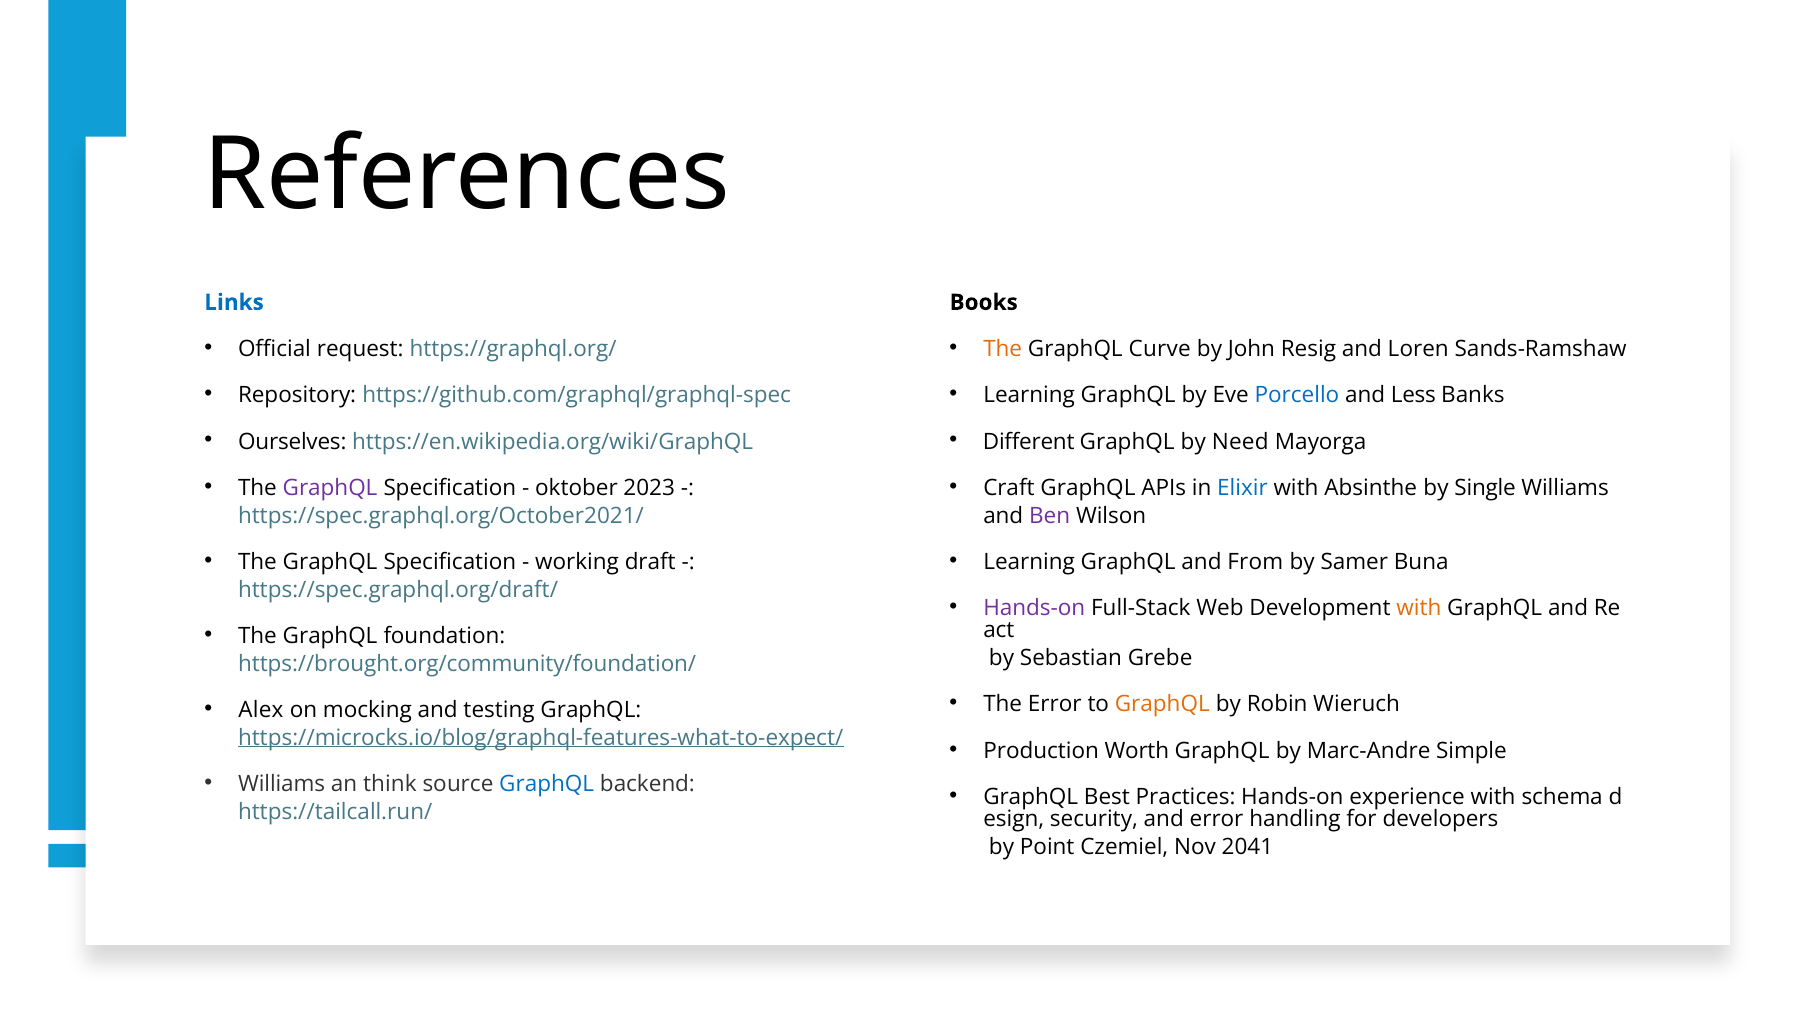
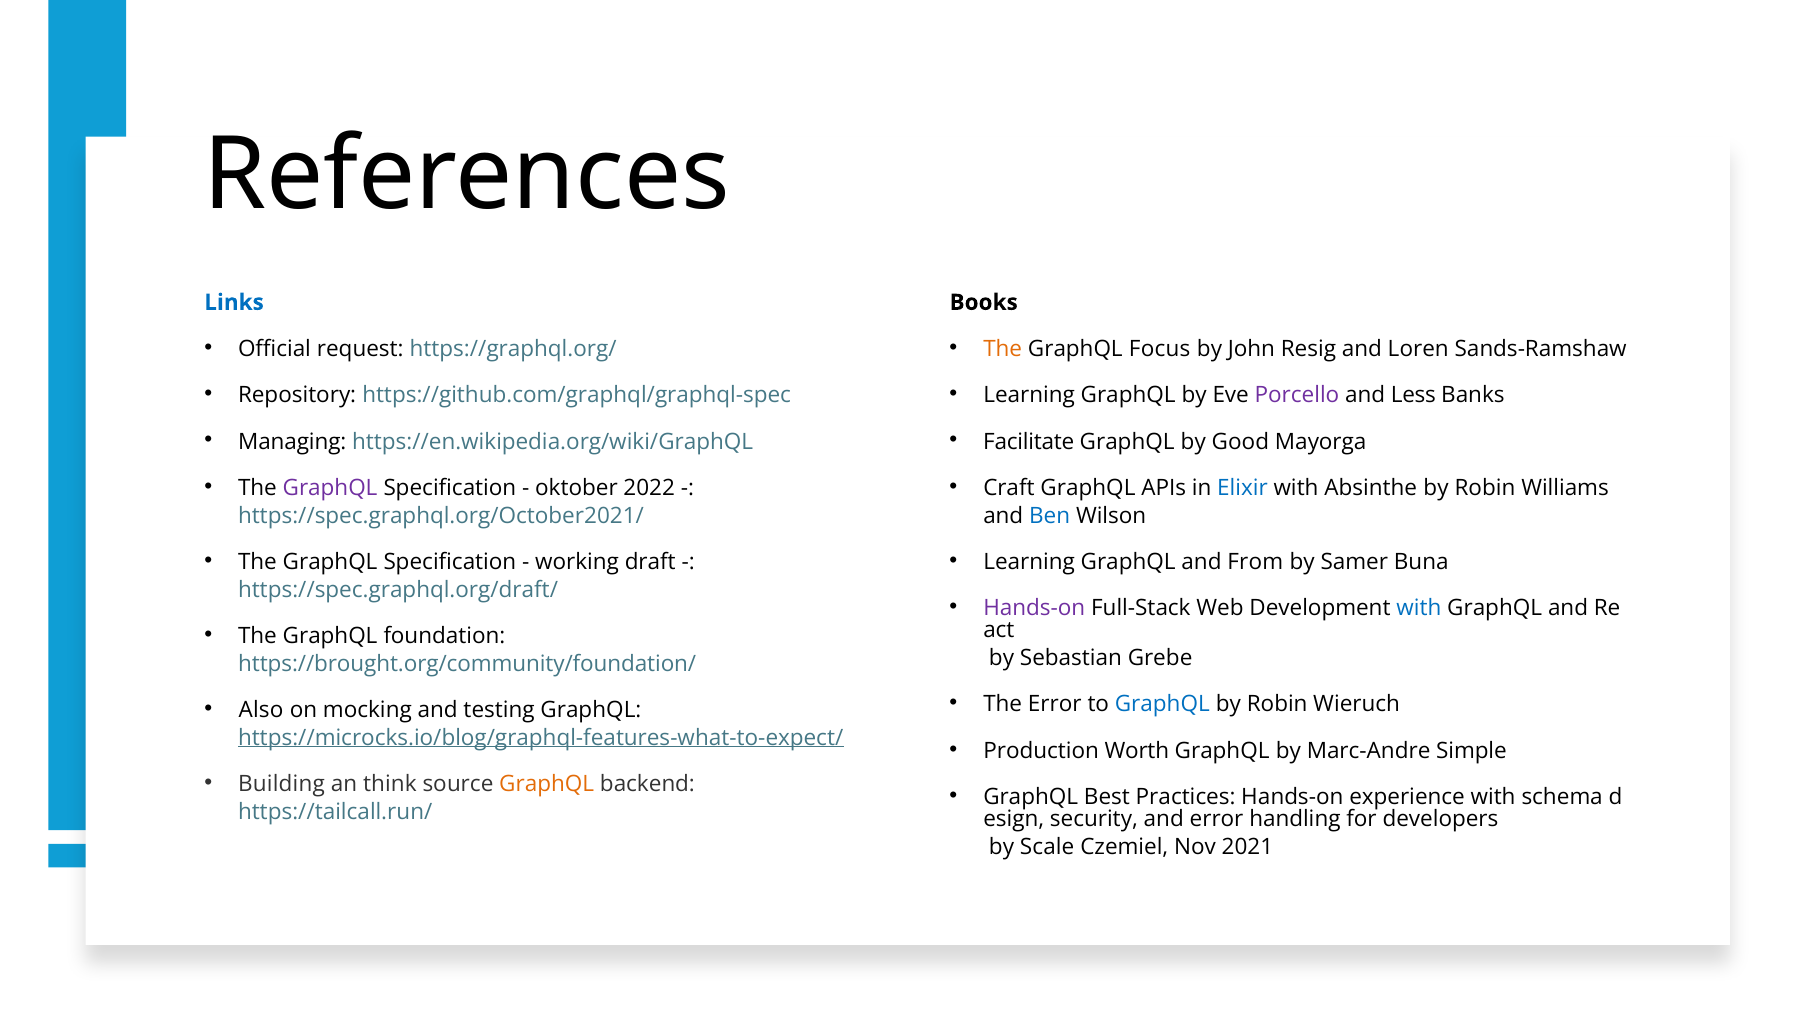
Curve: Curve -> Focus (1160, 349)
Porcello colour: blue -> purple (1297, 395)
Ourselves: Ourselves -> Managing (292, 442)
Different: Different -> Facilitate (1029, 442)
Need: Need -> Good (1240, 442)
2023: 2023 -> 2022 (649, 488)
Absinthe by Single: Single -> Robin (1485, 488)
Ben colour: purple -> blue (1050, 515)
with colour: orange -> blue (1419, 608)
GraphQL colour: orange -> blue (1162, 704)
Alex: Alex -> Also (261, 710)
Williams: Williams -> Building (281, 784)
GraphQL colour: blue -> orange (547, 784)
Point: Point -> Scale (1047, 847)
2041: 2041 -> 2021 (1247, 847)
